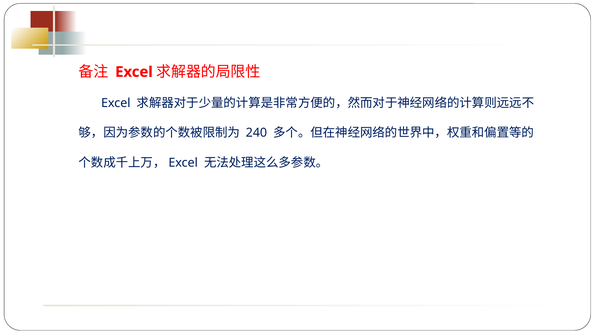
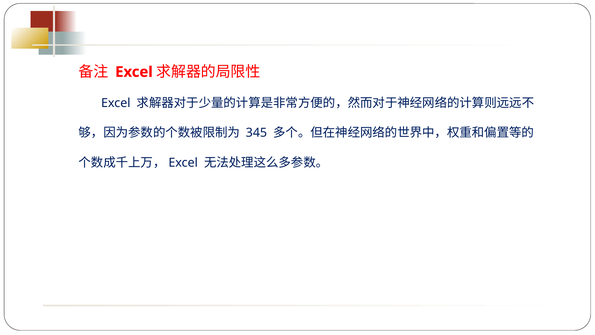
240: 240 -> 345 (256, 133)
